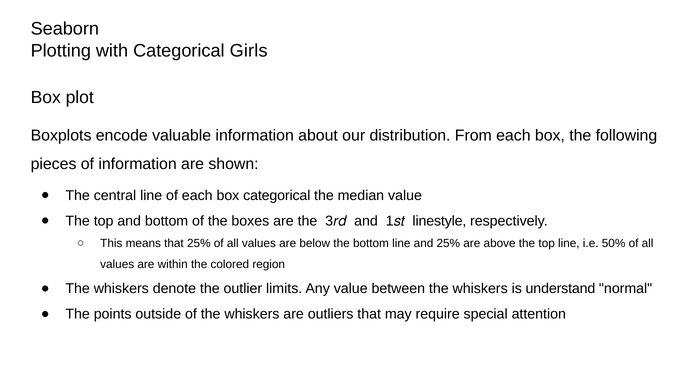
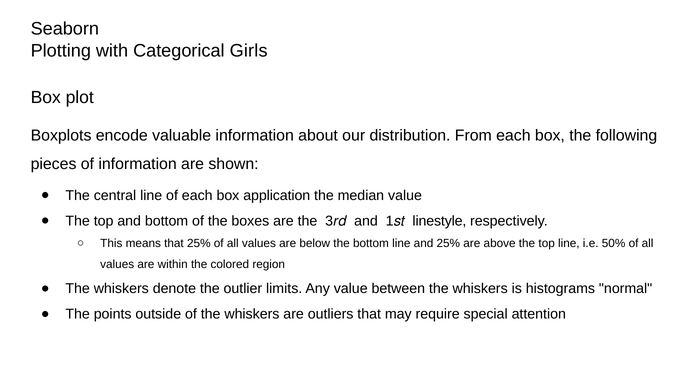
box categorical: categorical -> application (277, 196)
understand: understand -> histograms (560, 289)
